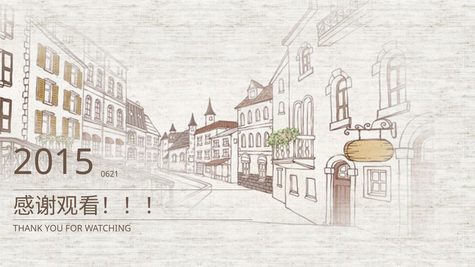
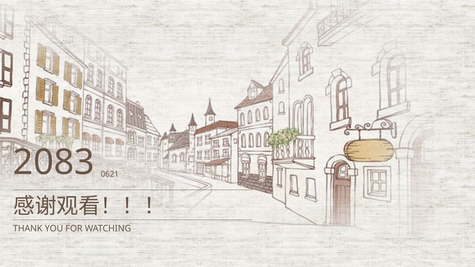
2015: 2015 -> 2083 (54, 163)
